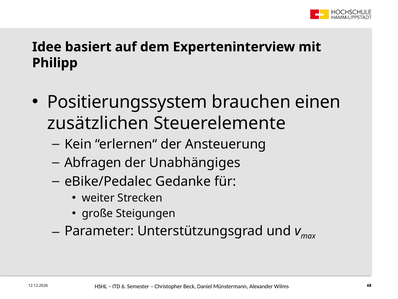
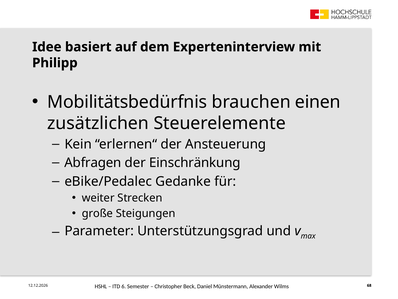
Positierungssystem: Positierungssystem -> Mobilitätsbedürfnis (127, 102)
Unabhängiges: Unabhängiges -> Einschränkung (195, 163)
